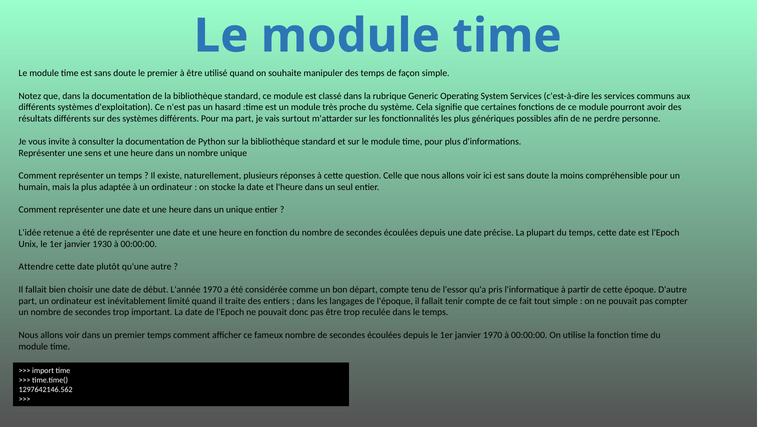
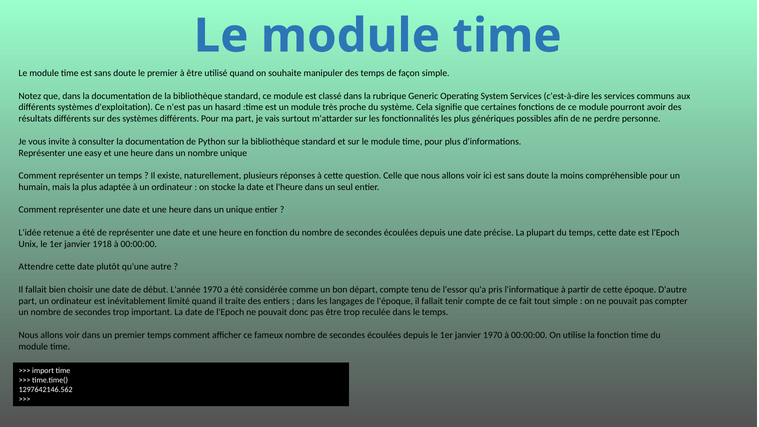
sens: sens -> easy (93, 153)
1930: 1930 -> 1918 (102, 244)
